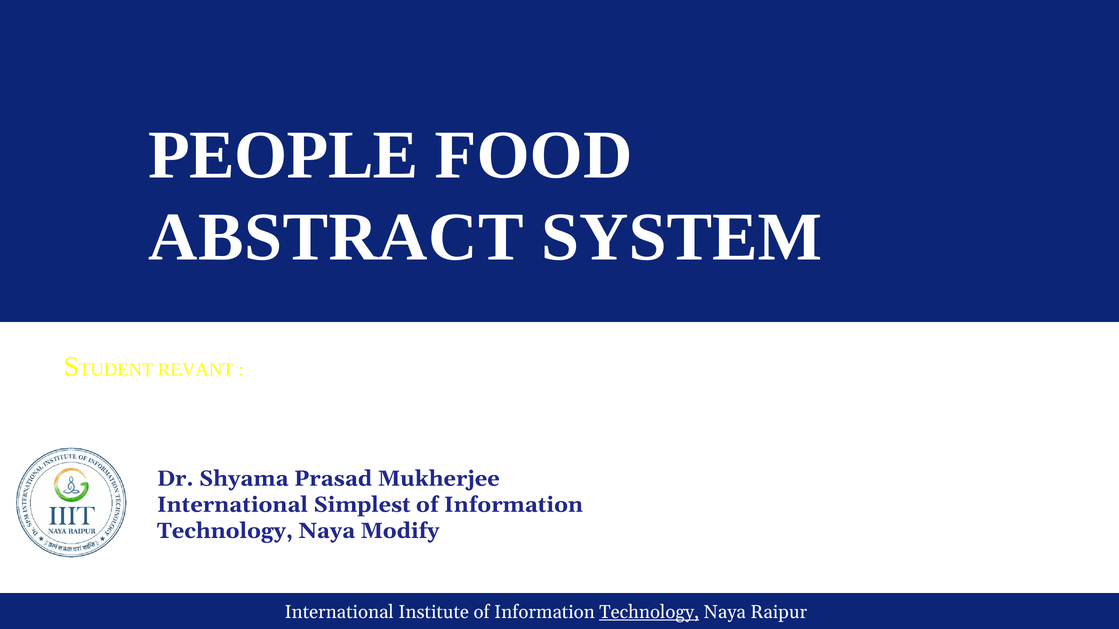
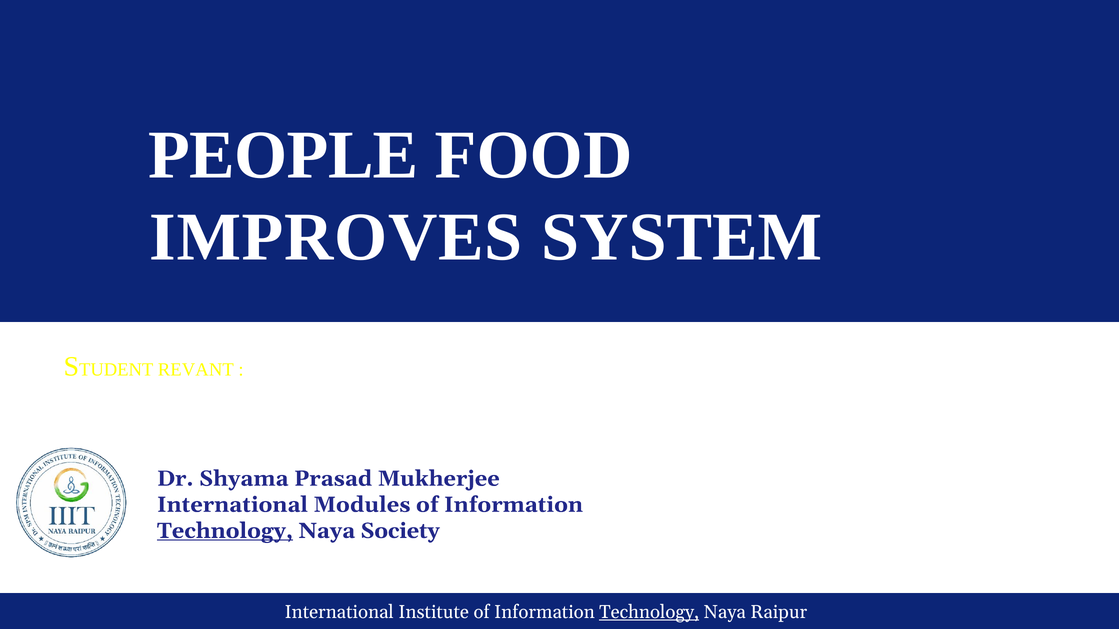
ABSTRACT: ABSTRACT -> IMPROVES (336, 237)
Simplest: Simplest -> Modules (362, 505)
Technology underline: none -> present (225, 531)
Modify: Modify -> Society (400, 531)
